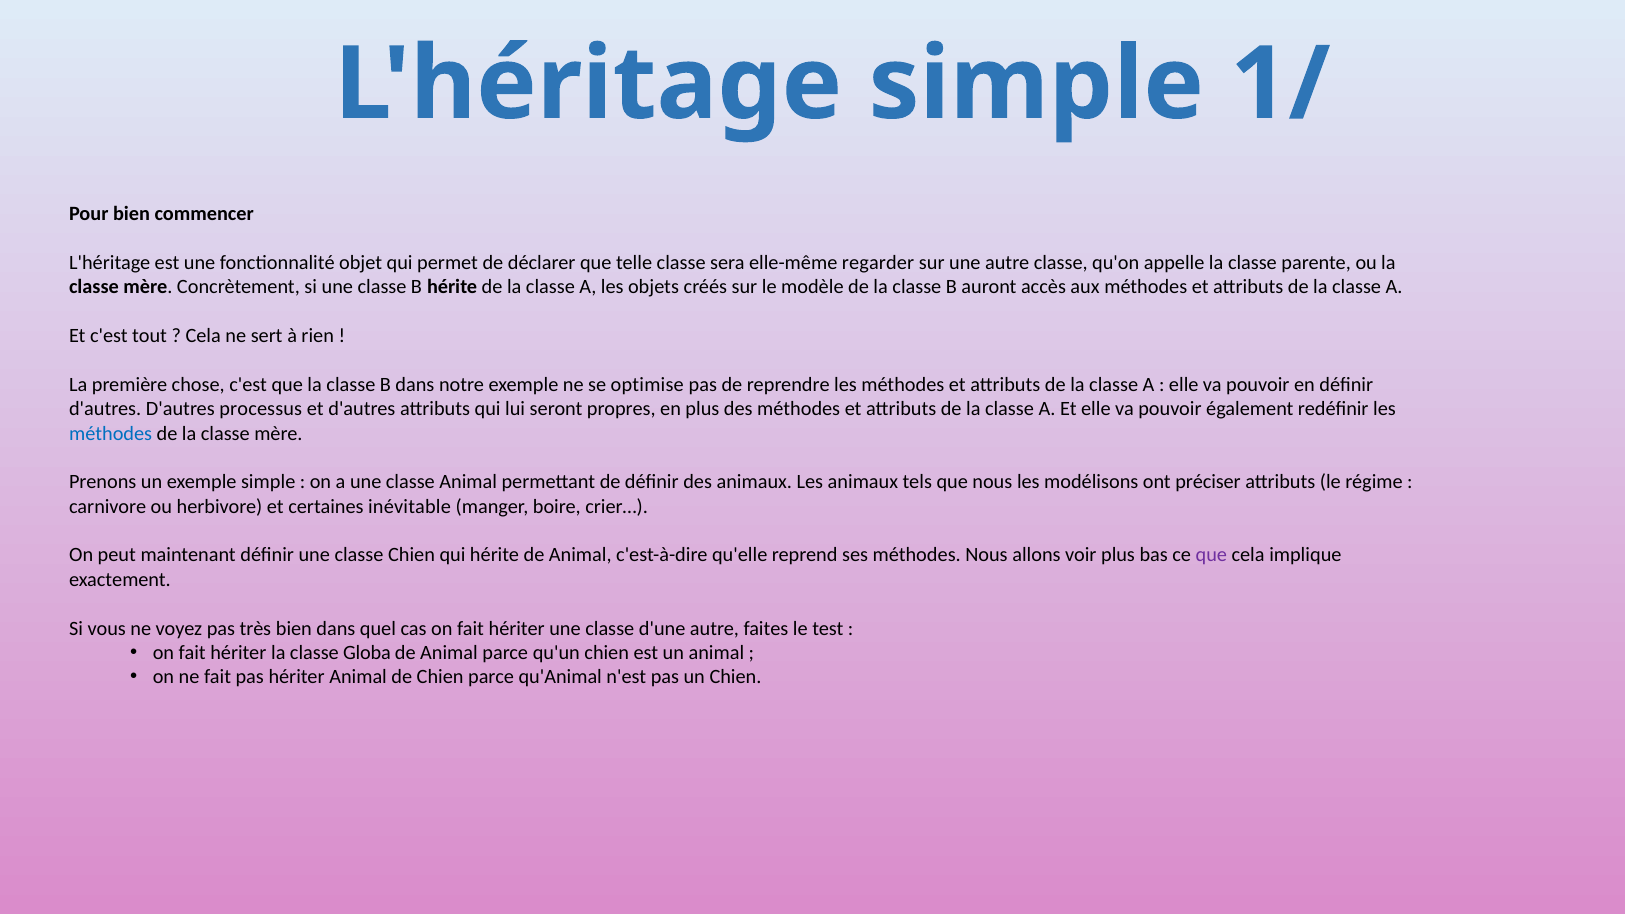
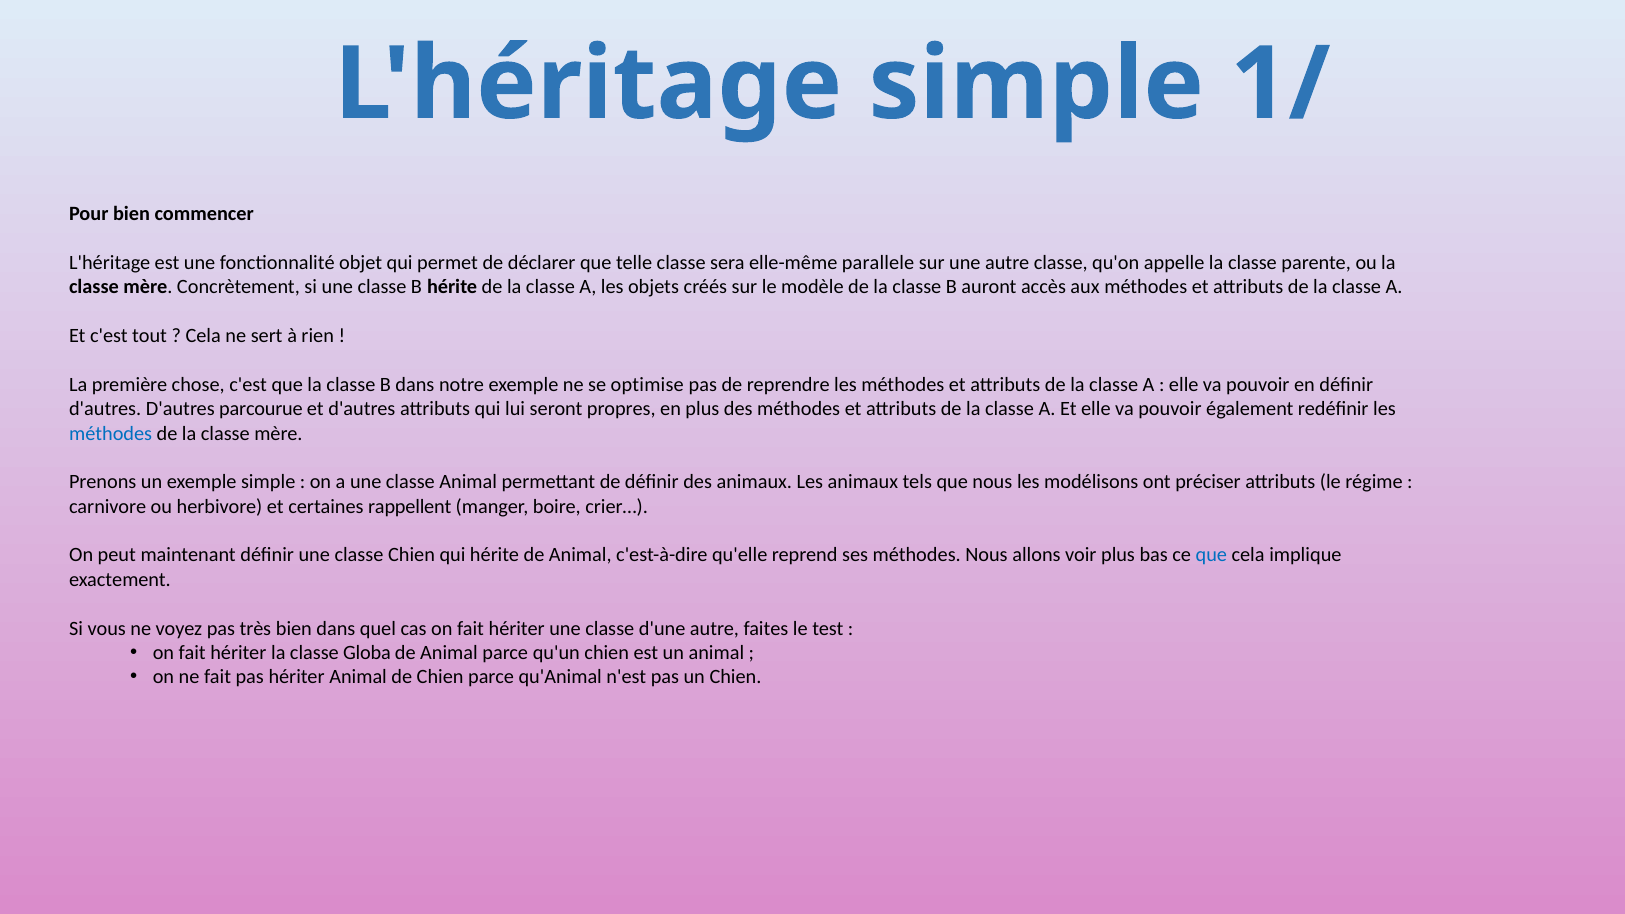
regarder: regarder -> parallele (878, 263)
processus: processus -> parcourue (261, 409)
inévitable: inévitable -> rappellent (410, 507)
que colour: purple -> blue (1211, 555)
